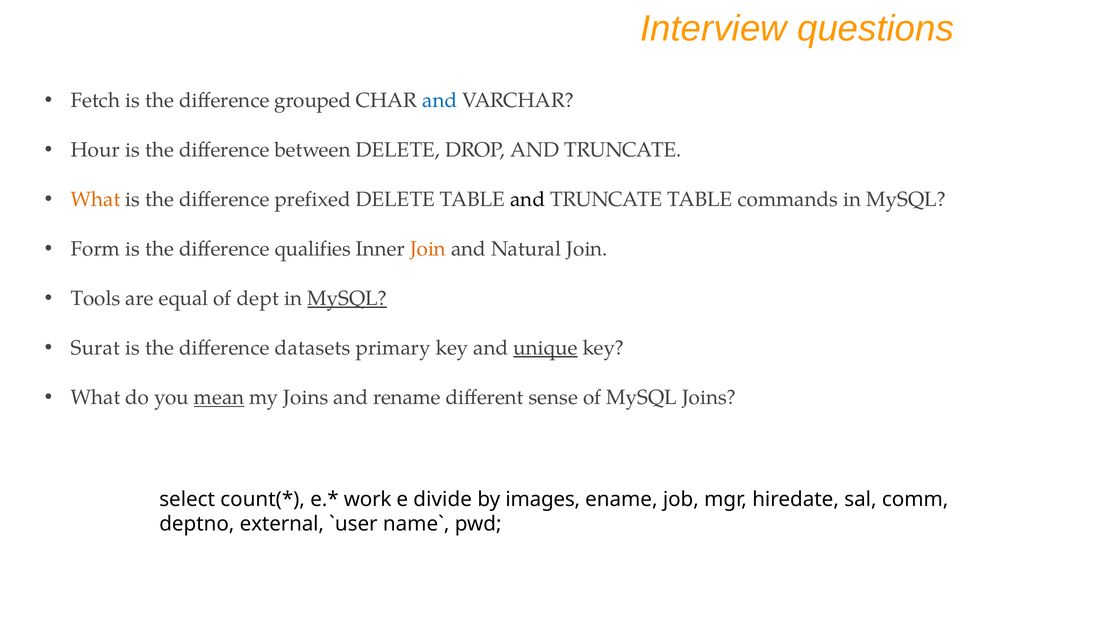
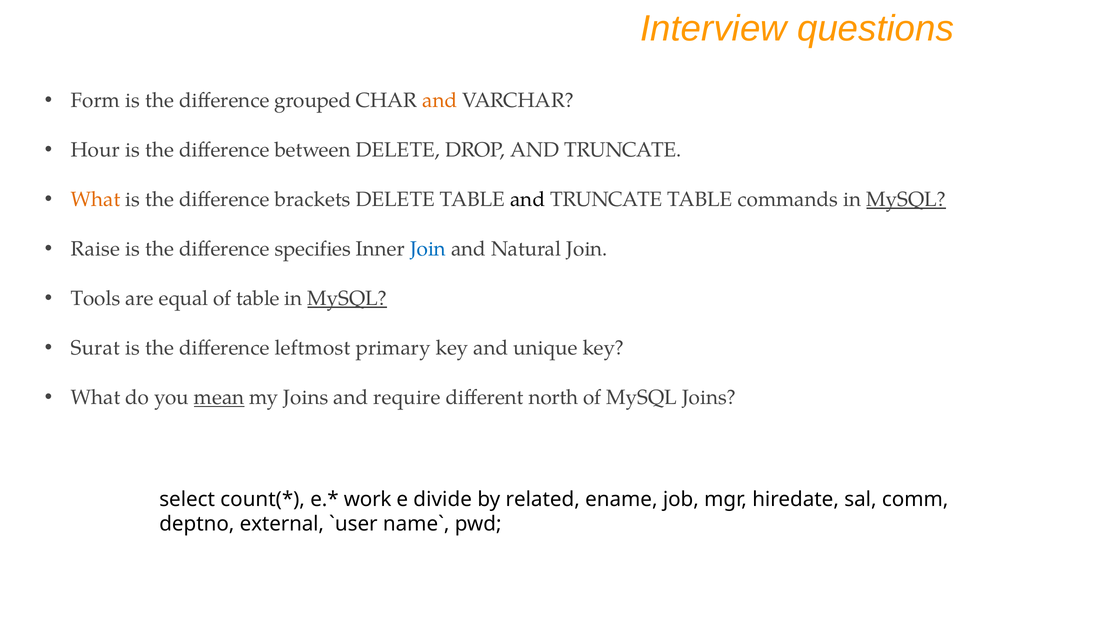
Fetch: Fetch -> Form (95, 100)
and colour: blue -> orange (440, 100)
prefixed: prefixed -> brackets (313, 199)
MySQL underline: none -> present (906, 199)
Form: Form -> Raise (95, 249)
qualifies: qualifies -> specifies (313, 249)
Join colour: orange -> blue (428, 249)
of dept: dept -> table (258, 298)
datasets: datasets -> leftmost (313, 348)
unique underline: present -> none (545, 348)
rename: rename -> require (407, 397)
sense: sense -> north (553, 397)
images: images -> related (543, 499)
